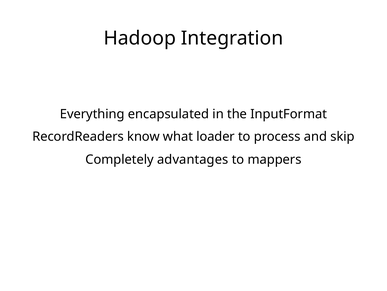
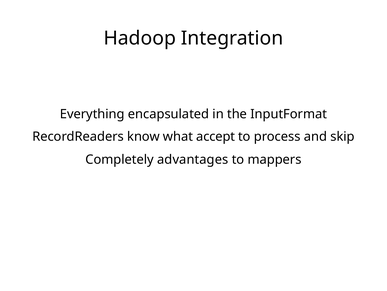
loader: loader -> accept (216, 136)
